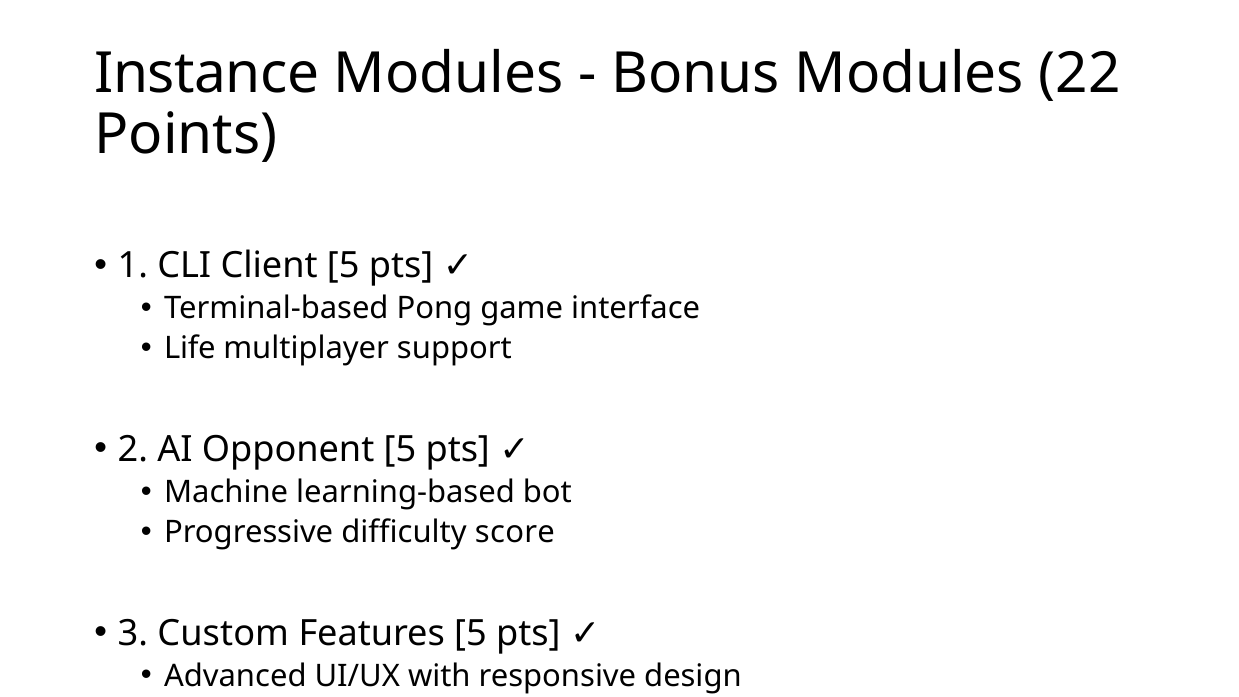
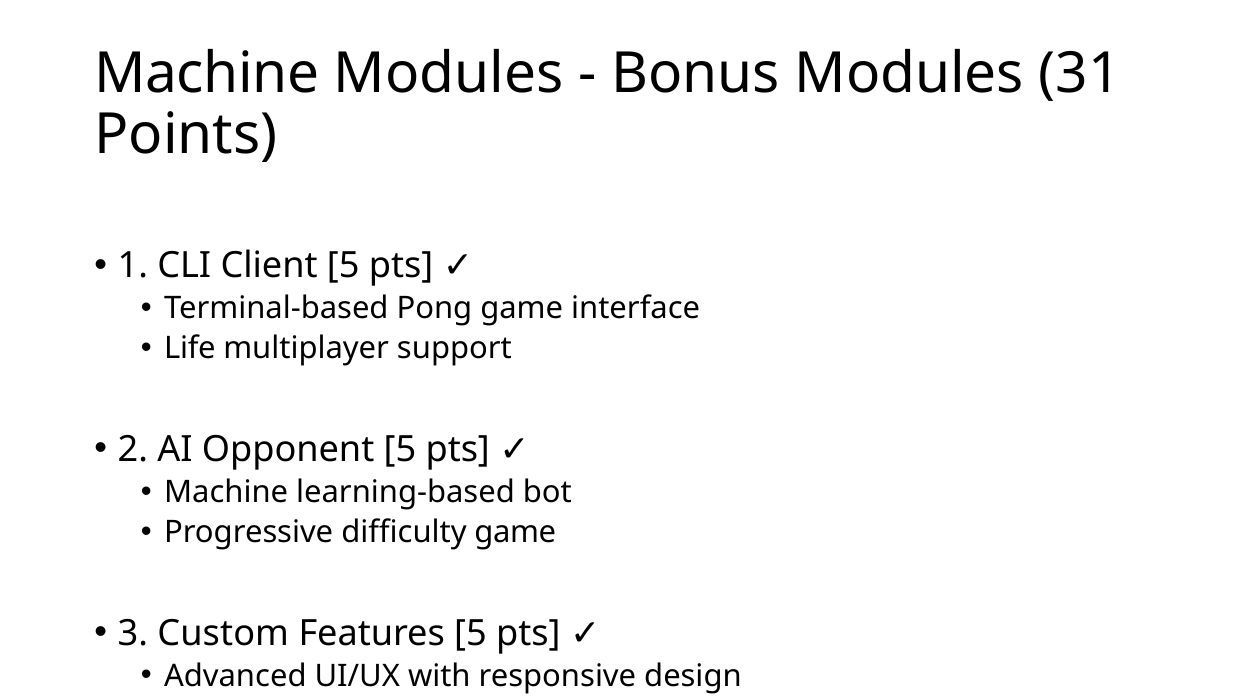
Instance: Instance -> Machine (207, 73)
22: 22 -> 31 (1080, 73)
difficulty score: score -> game (515, 532)
